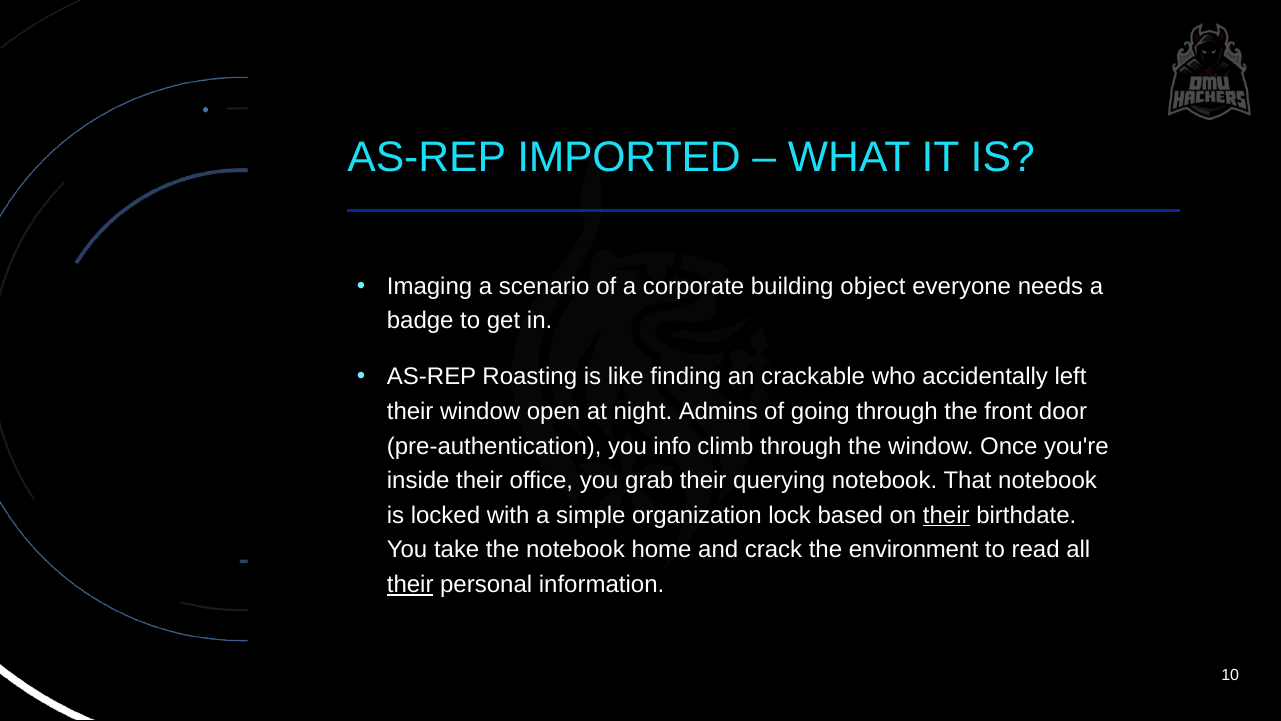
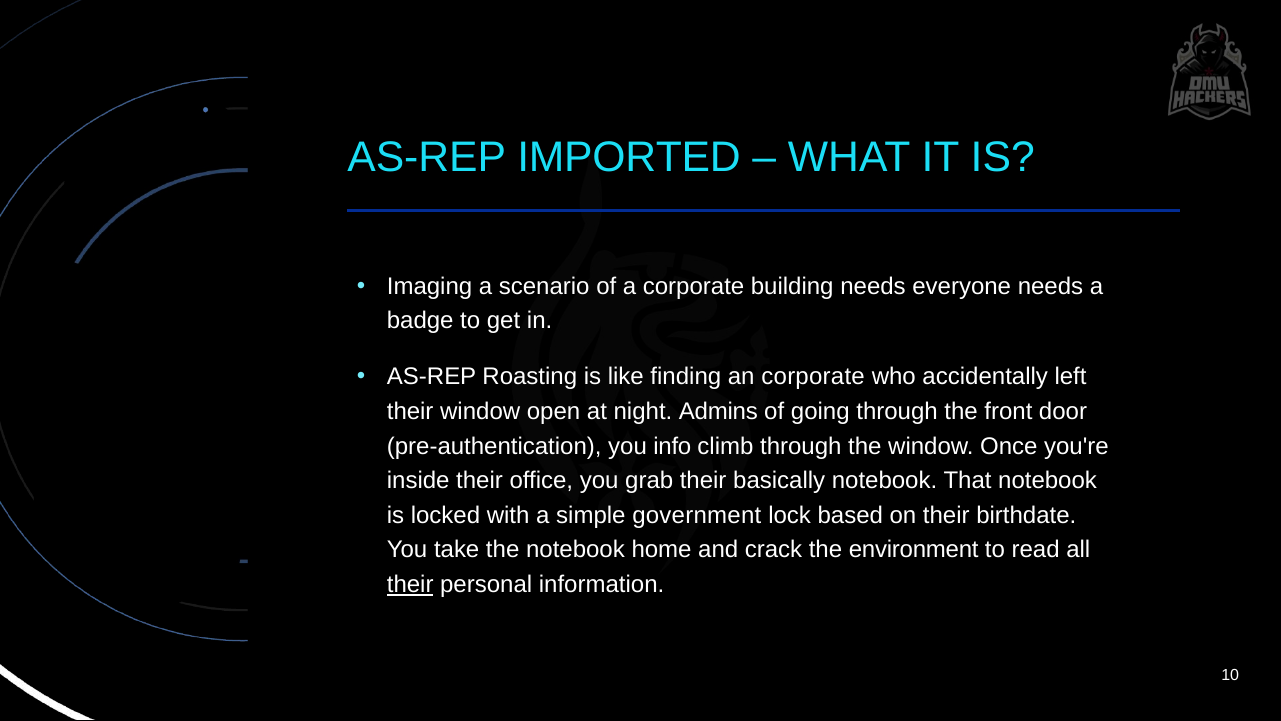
building object: object -> needs (873, 286)
an crackable: crackable -> corporate (813, 377)
querying: querying -> basically (779, 480)
organization: organization -> government (697, 515)
their underline: present -> none (946, 515)
